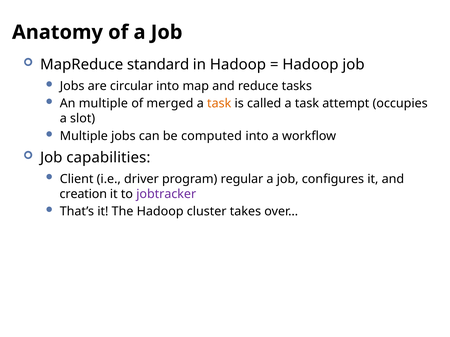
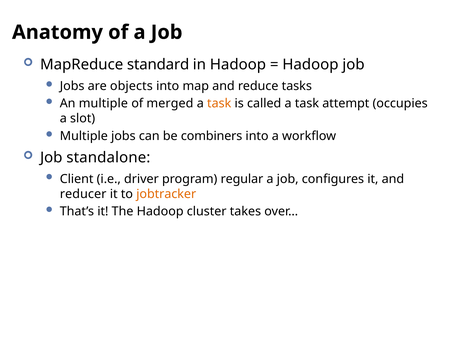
circular: circular -> objects (131, 86)
computed: computed -> combiners (212, 136)
capabilities: capabilities -> standalone (108, 158)
creation: creation -> reducer (83, 194)
jobtracker colour: purple -> orange (166, 194)
